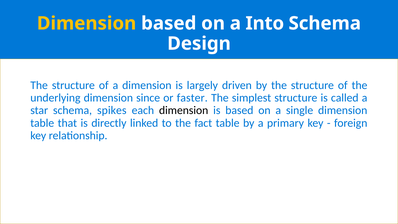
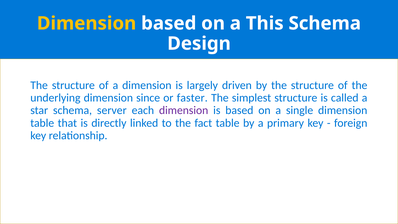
Into: Into -> This (265, 23)
spikes: spikes -> server (112, 110)
dimension colour: black -> purple (184, 110)
